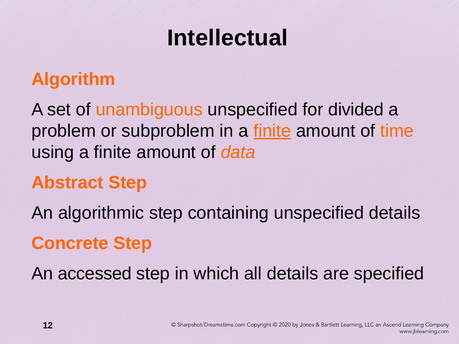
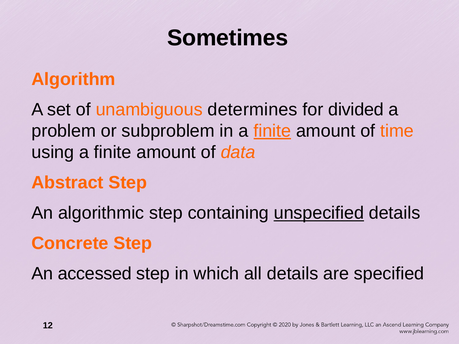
Intellectual: Intellectual -> Sometimes (228, 38)
unambiguous unspecified: unspecified -> determines (253, 110)
unspecified underline: none -> present (319, 213)
